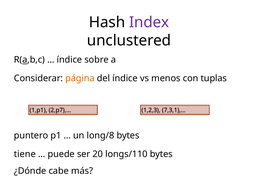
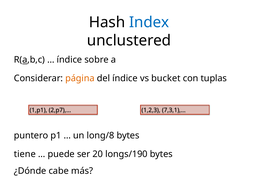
Index colour: purple -> blue (149, 22)
menos: menos -> bucket (166, 78)
longs/110: longs/110 -> longs/190 (126, 154)
